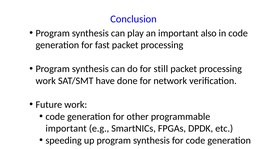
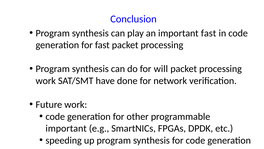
important also: also -> fast (209, 33)
still: still -> will (161, 69)
